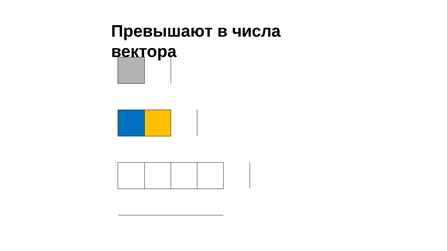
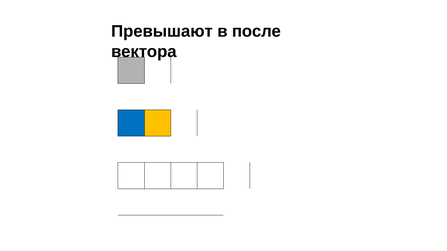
числа: числа -> после (256, 31)
